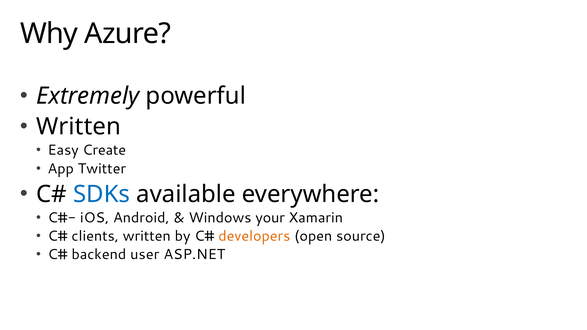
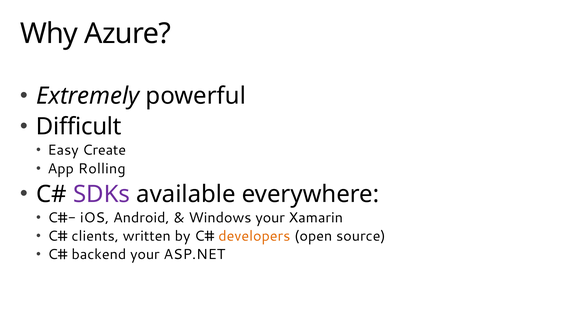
Written: Written -> Difficult (79, 127)
Twitter: Twitter -> Rolling (102, 169)
SDKs colour: blue -> purple (102, 194)
backend user: user -> your (145, 255)
